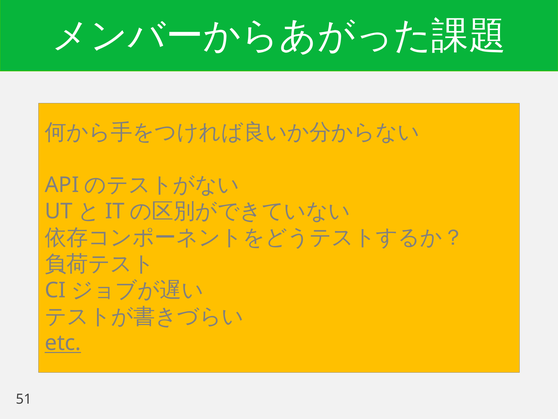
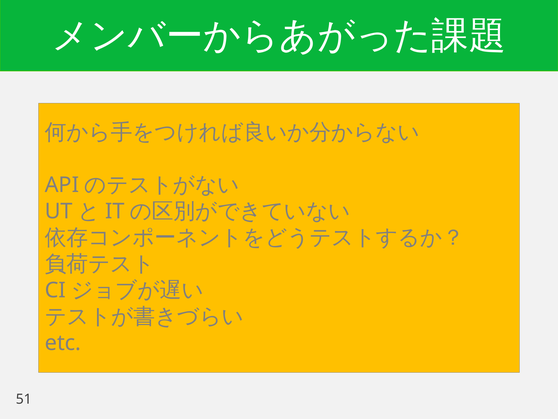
etc underline: present -> none (63, 343)
